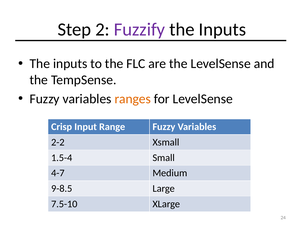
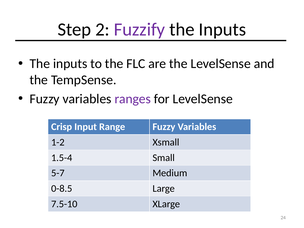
ranges colour: orange -> purple (133, 99)
2-2: 2-2 -> 1-2 (58, 142)
4-7: 4-7 -> 5-7 (58, 173)
9-8.5: 9-8.5 -> 0-8.5 (62, 189)
